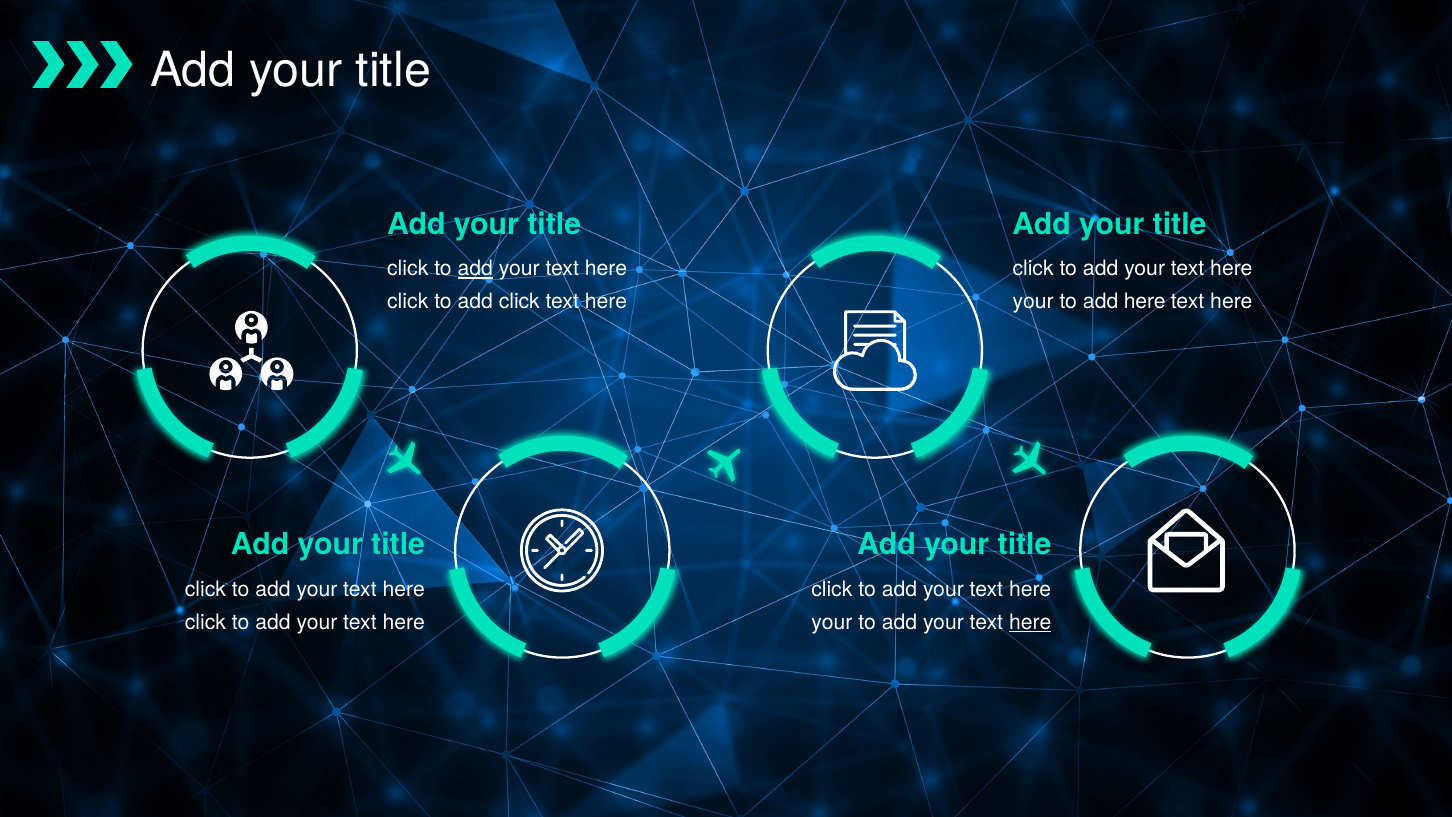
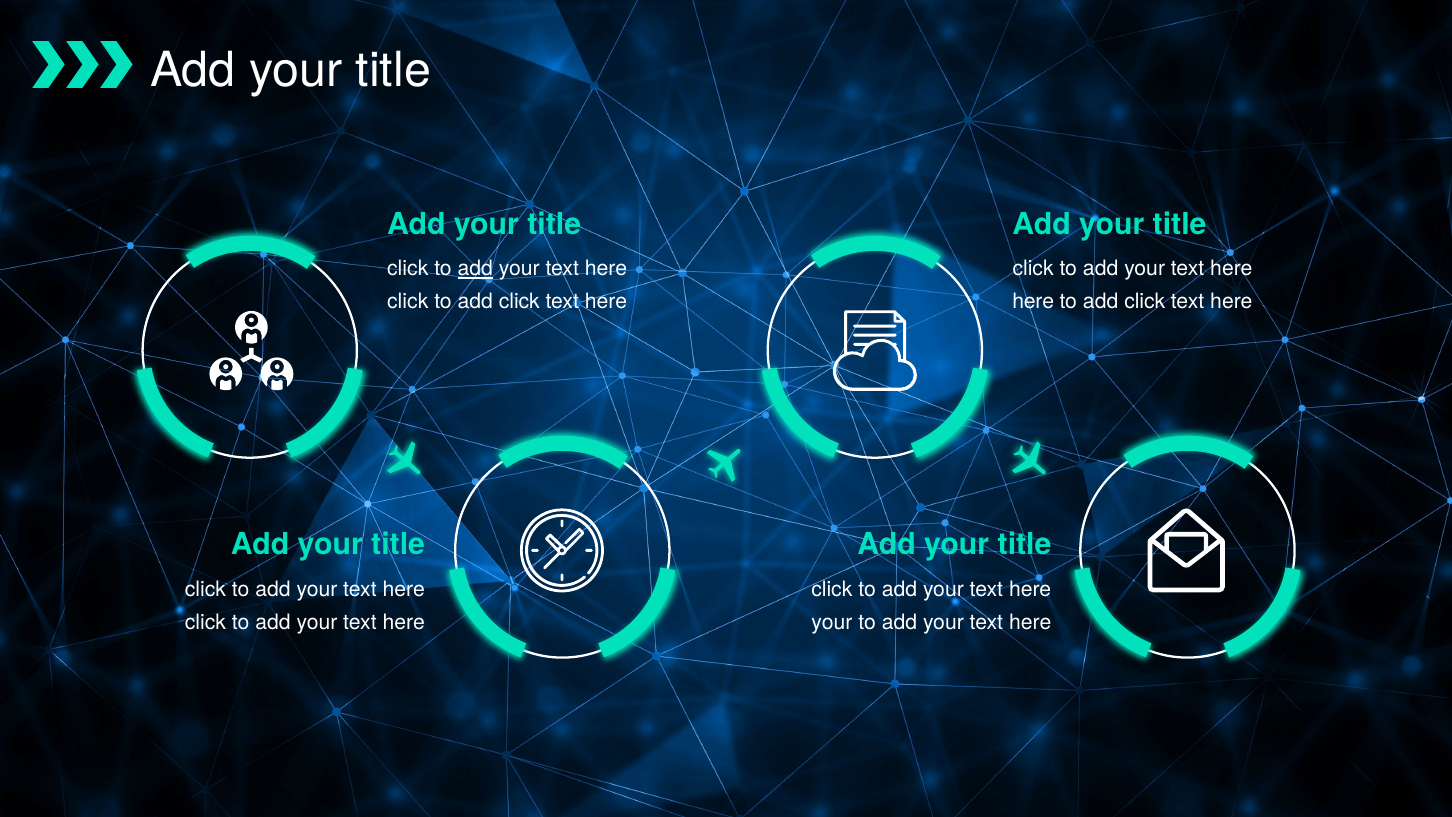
your: your -> here (1033, 302)
here: here -> click (1145, 302)
here underline: present -> none (1030, 622)
